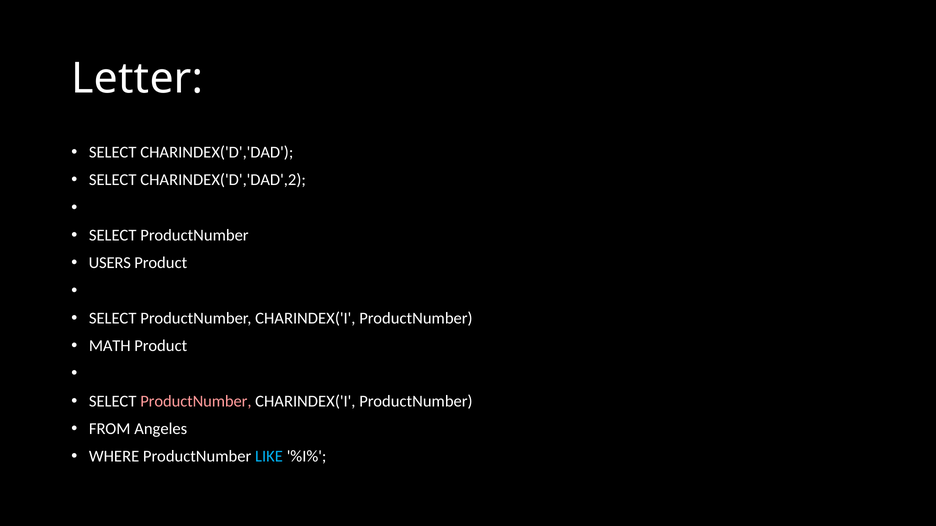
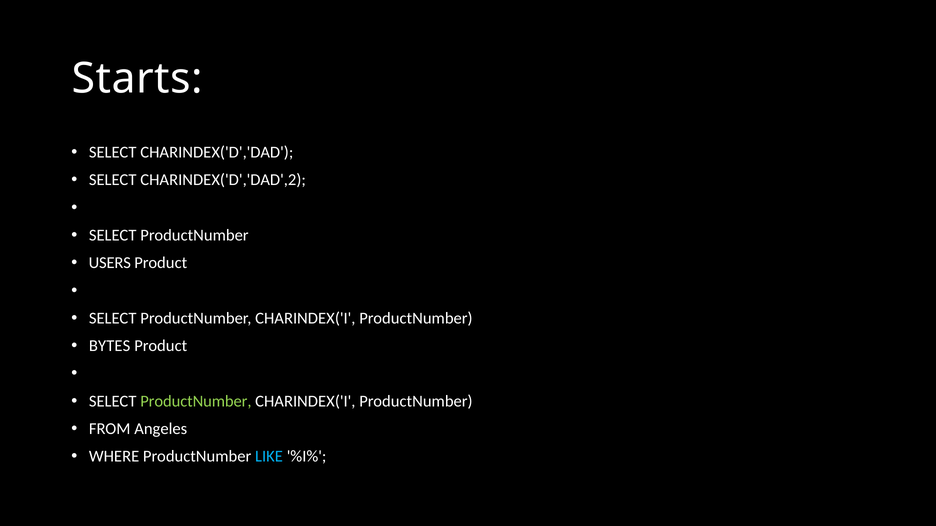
Letter: Letter -> Starts (137, 79)
MATH: MATH -> BYTES (110, 346)
ProductNumber colour: pink -> light green (196, 401)
